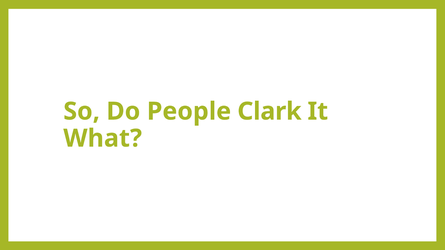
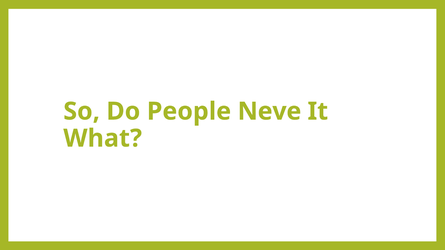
Clark: Clark -> Neve (269, 111)
